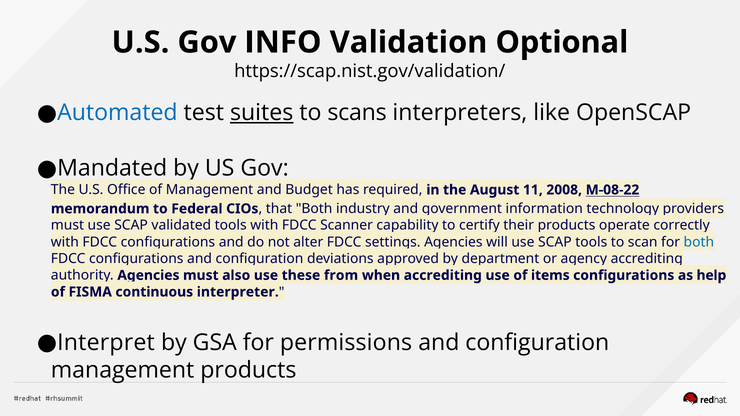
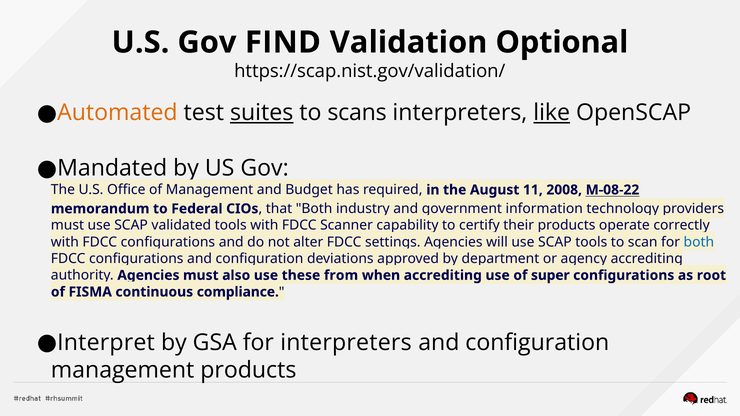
INFO: INFO -> FIND (283, 42)
Automated colour: blue -> orange (117, 113)
like underline: none -> present (552, 113)
items: items -> super (550, 275)
help: help -> root (711, 275)
interpreter: interpreter -> compliance (238, 292)
for permissions: permissions -> interpreters (346, 343)
